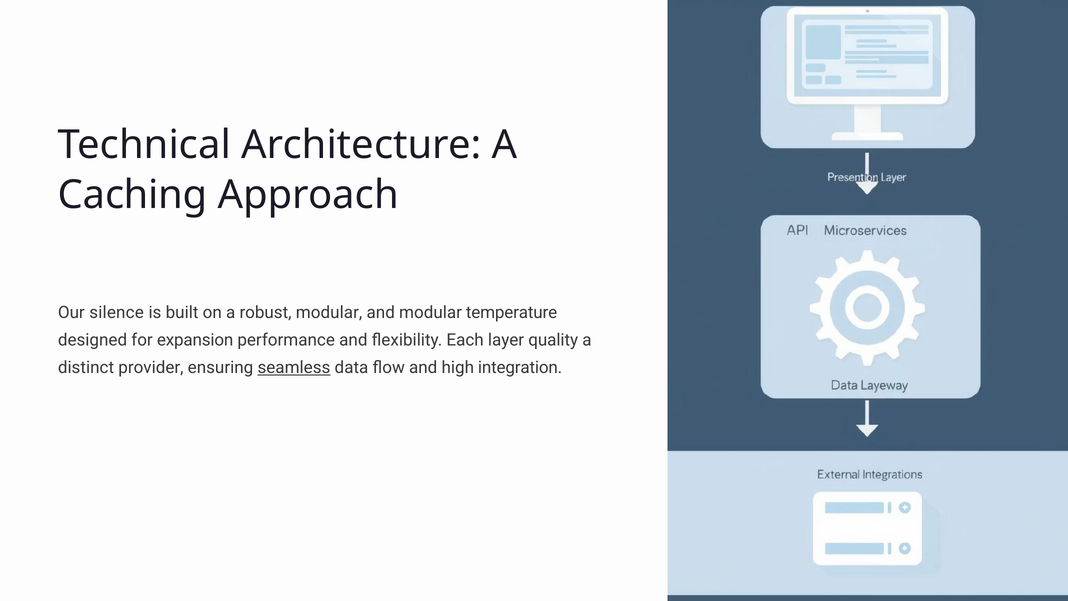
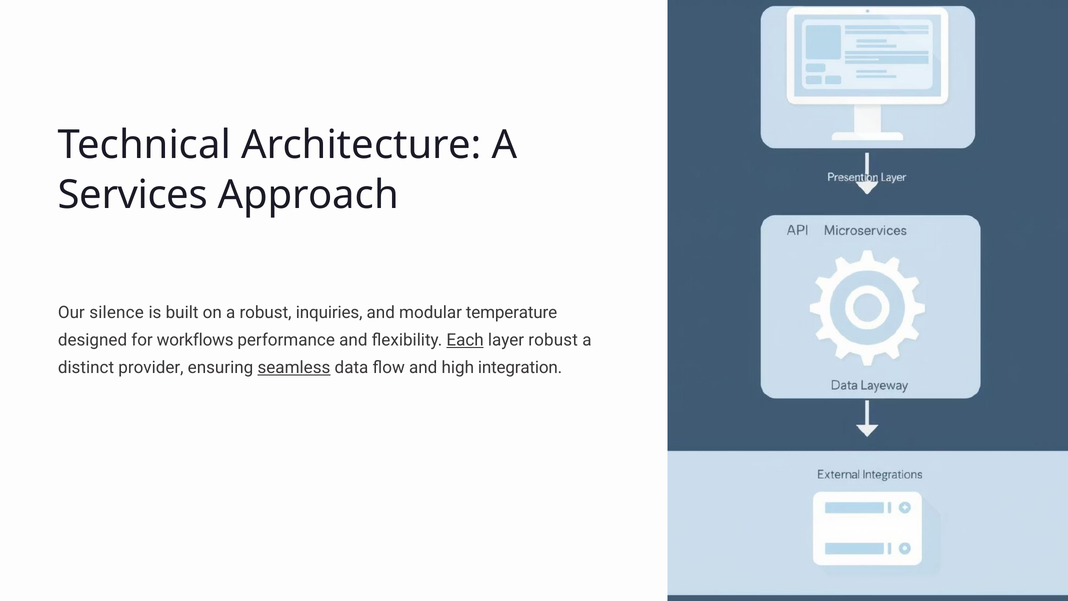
Caching: Caching -> Services (133, 195)
robust modular: modular -> inquiries (329, 313)
expansion: expansion -> workflows (195, 340)
Each underline: none -> present (465, 340)
layer quality: quality -> robust (553, 340)
